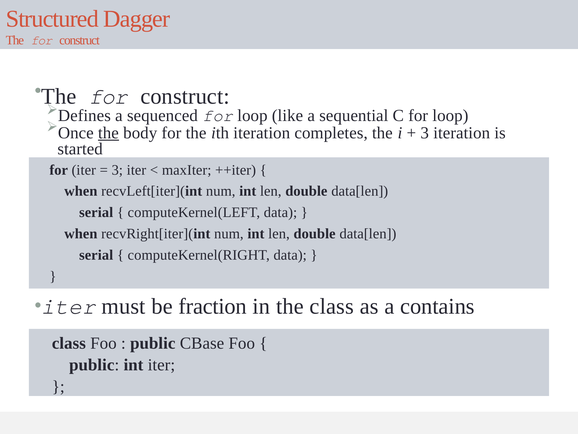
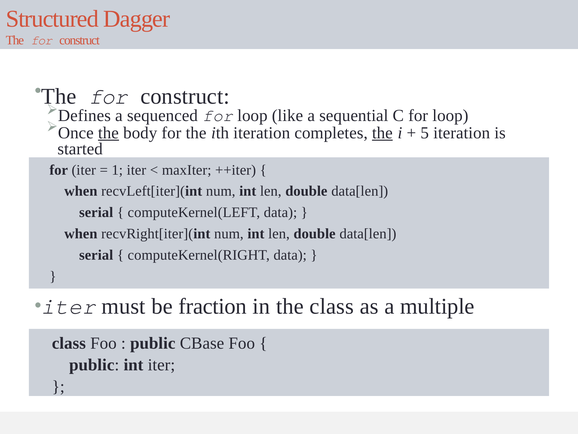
the underline: none -> present (382, 133)
3: 3 -> 5 (425, 133)
3: 3 -> 1 (117, 170)
contains: contains -> multiple (437, 306)
